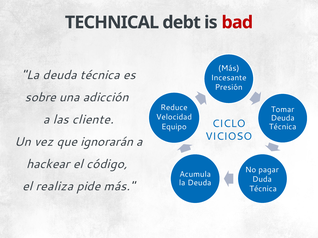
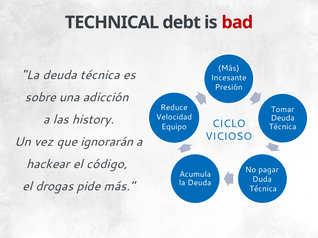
cliente: cliente -> history (93, 120)
realiza: realiza -> drogas (55, 187)
